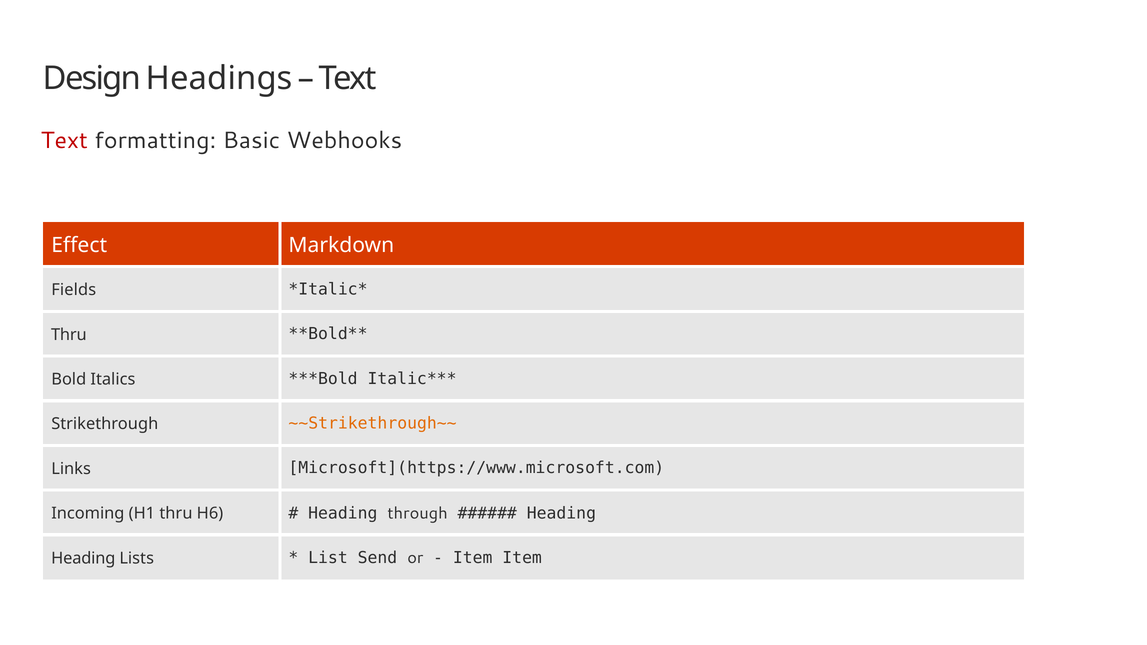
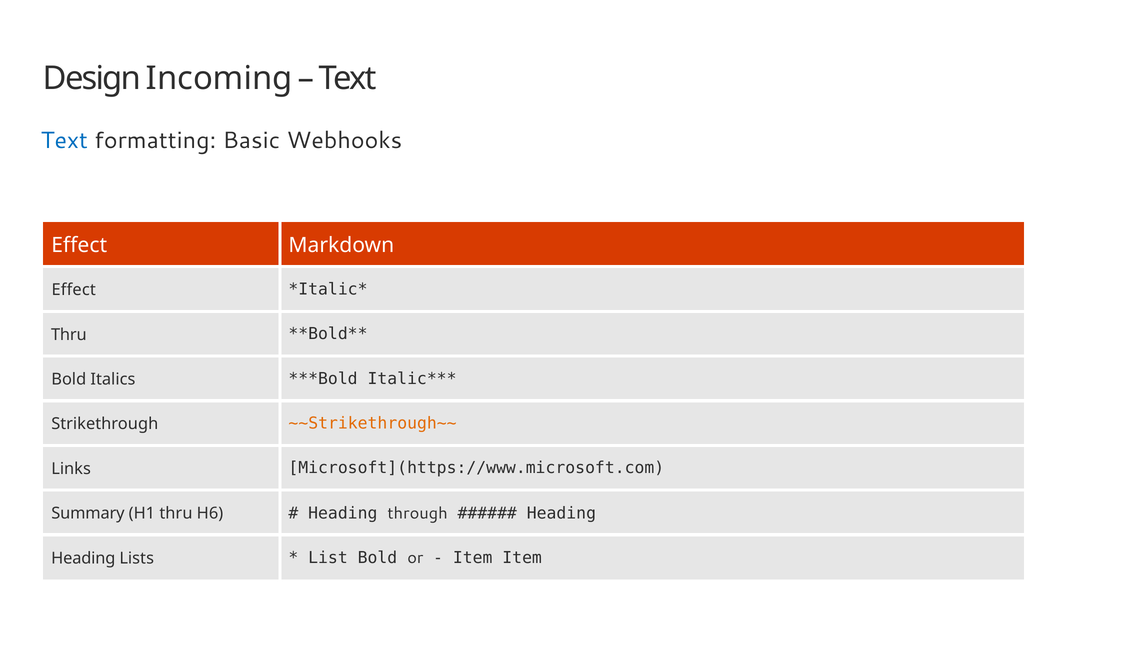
Headings: Headings -> Incoming (219, 78)
Text colour: red -> blue (64, 141)
Fields: Fields -> Effect (74, 290)
Incoming: Incoming -> Summary (88, 513)
List Send: Send -> Bold (377, 558)
